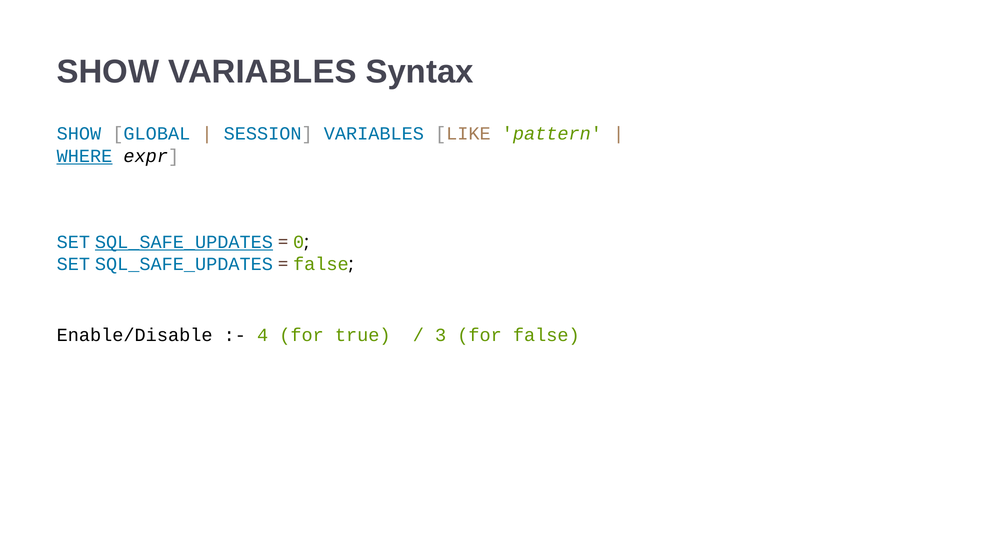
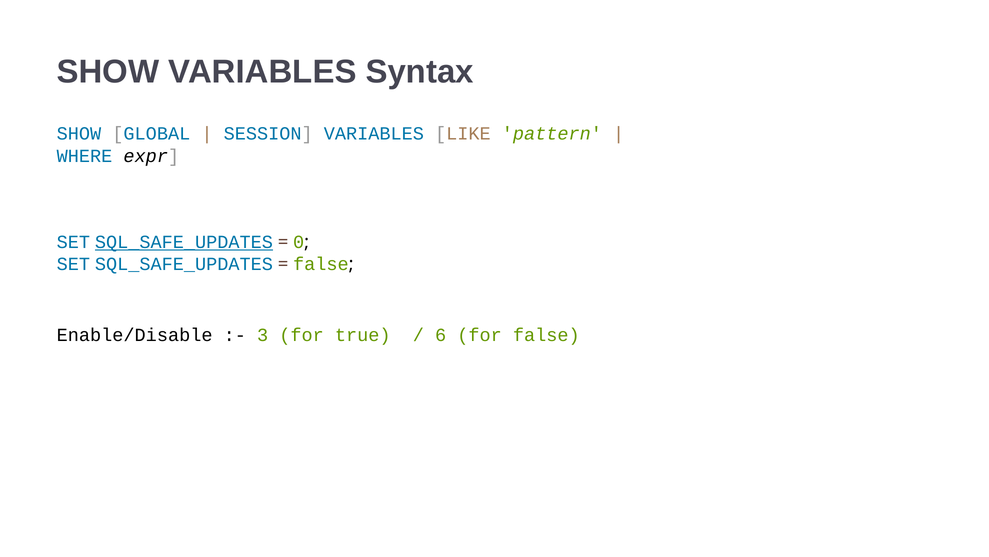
WHERE underline: present -> none (85, 156)
4: 4 -> 3 (263, 335)
3: 3 -> 6 (441, 335)
